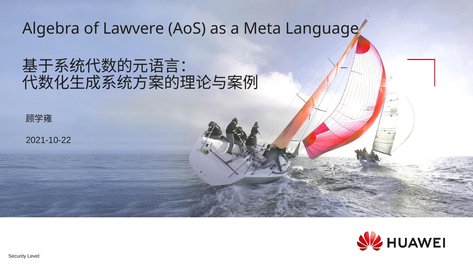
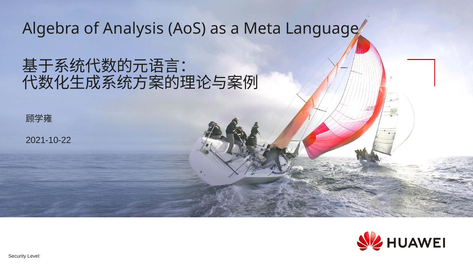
Lawvere: Lawvere -> Analysis (133, 29)
